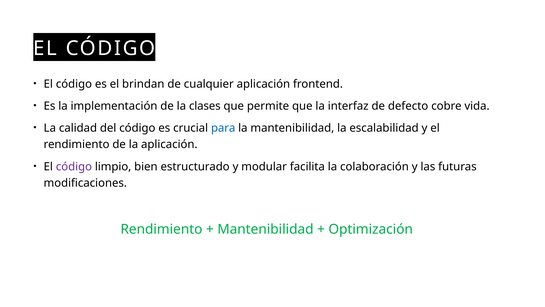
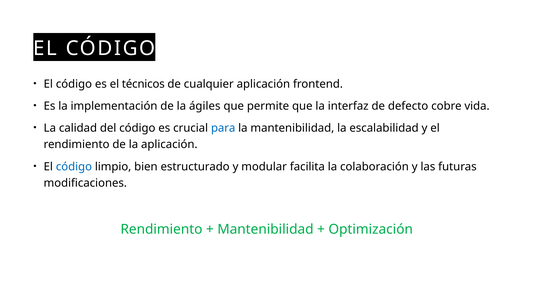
brindan: brindan -> técnicos (143, 84)
clases: clases -> ágiles (205, 106)
código colour: purple -> blue (74, 166)
